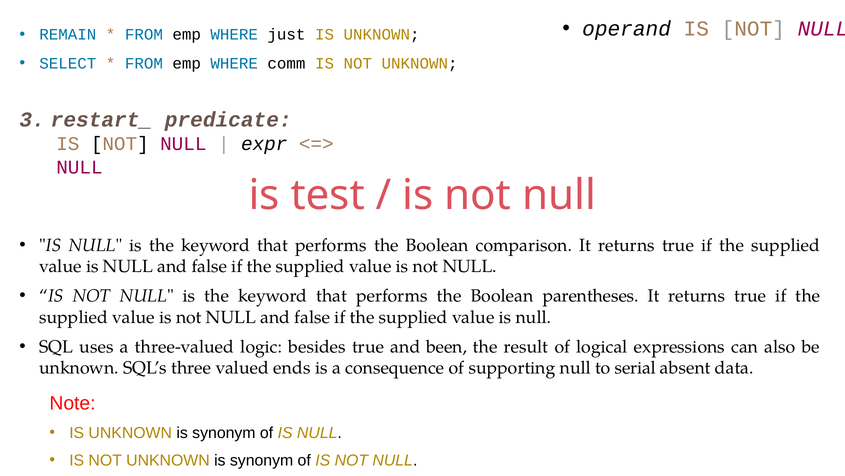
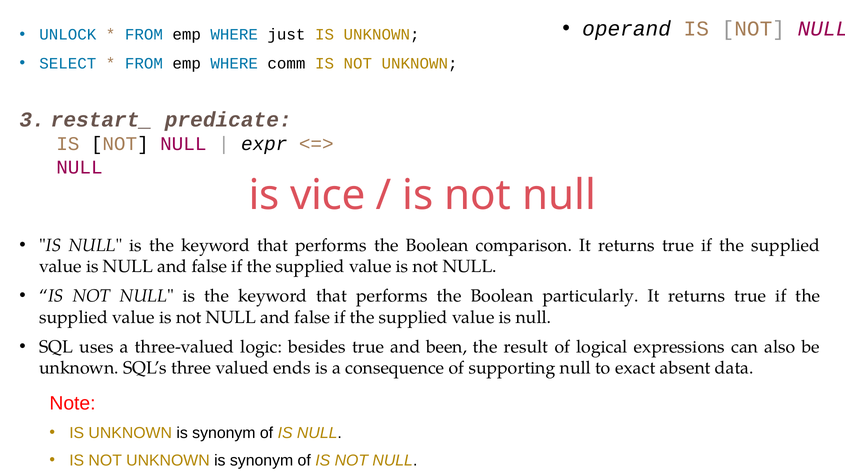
REMAIN: REMAIN -> UNLOCK (68, 35)
test: test -> vice (328, 195)
parentheses: parentheses -> particularly (591, 296)
serial: serial -> exact (635, 368)
